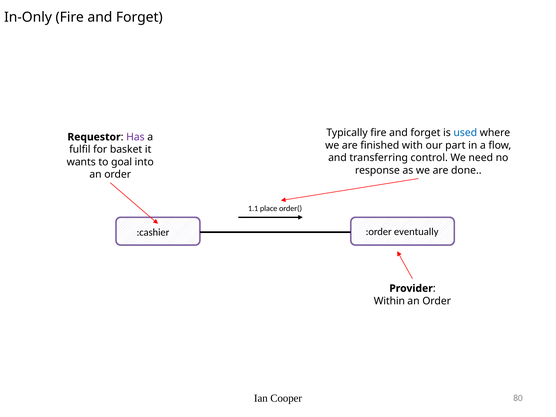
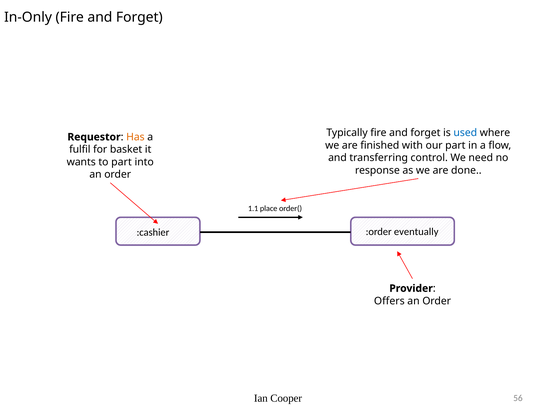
Has colour: purple -> orange (135, 137)
to goal: goal -> part (122, 162)
Within: Within -> Offers (389, 301)
80: 80 -> 56 (518, 398)
